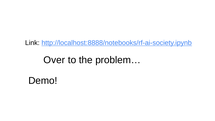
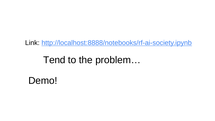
Over: Over -> Tend (54, 60)
